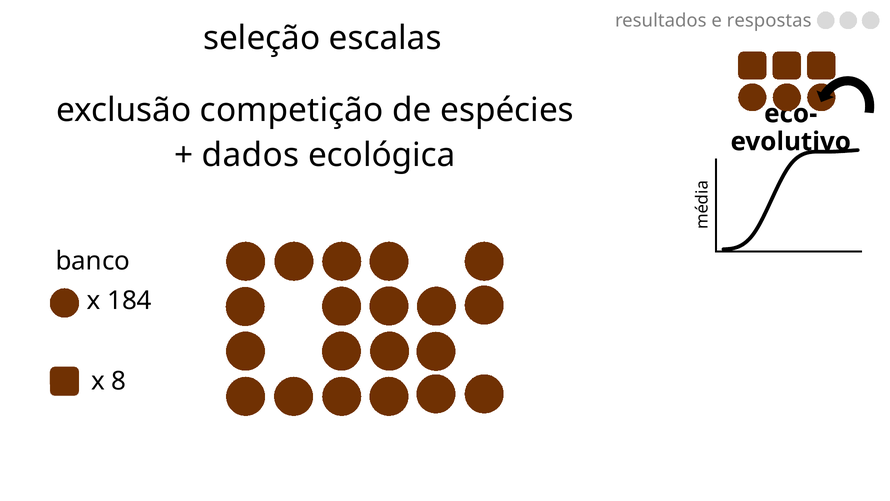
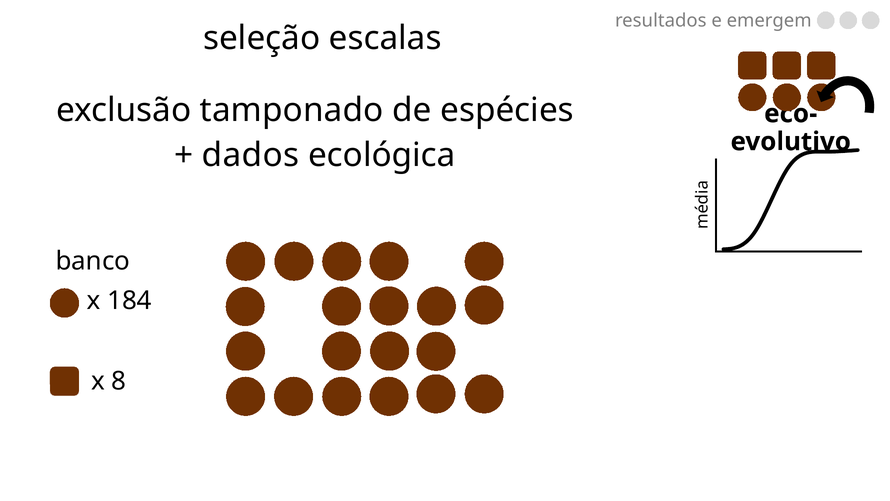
respostas: respostas -> emergem (769, 21)
competição: competição -> tamponado (292, 110)
